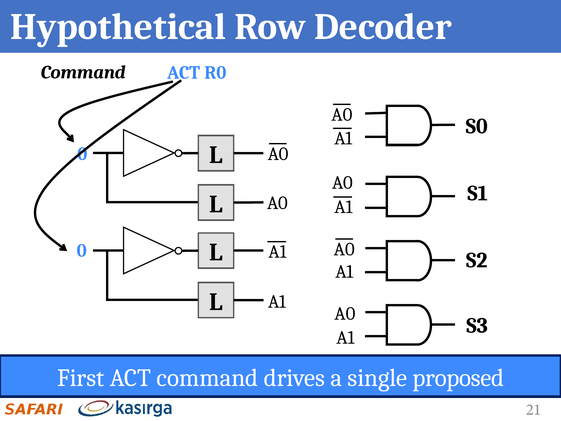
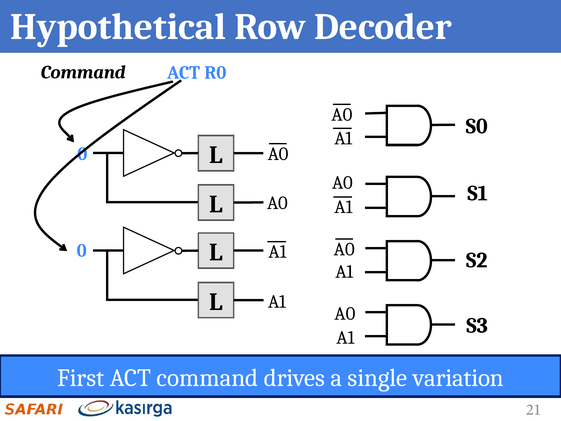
proposed: proposed -> variation (458, 378)
